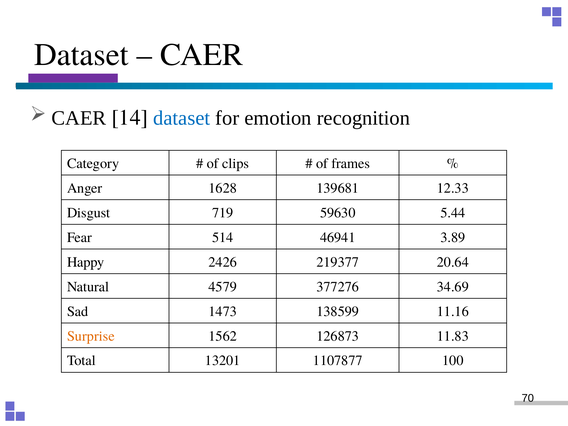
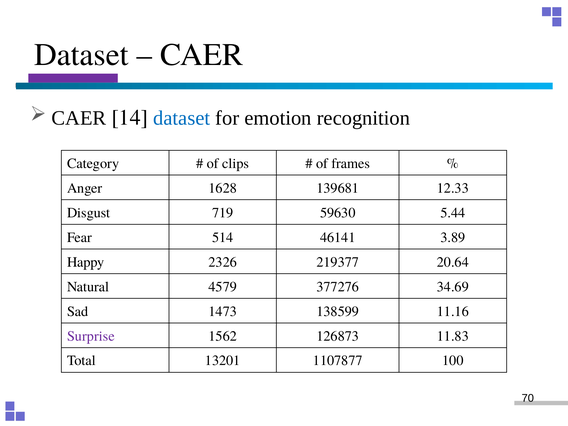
46941: 46941 -> 46141 (338, 237)
2426: 2426 -> 2326 (223, 262)
Surprise colour: orange -> purple (91, 336)
